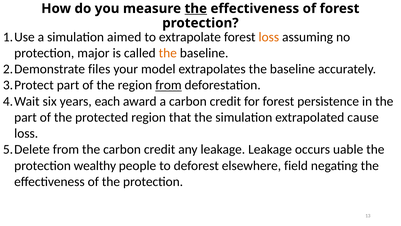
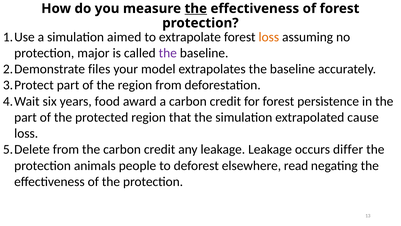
the colour: orange -> purple (168, 53)
from underline: present -> none (168, 85)
each: each -> food (107, 101)
uable: uable -> differ (348, 149)
wealthy: wealthy -> animals (95, 165)
field: field -> read (296, 165)
